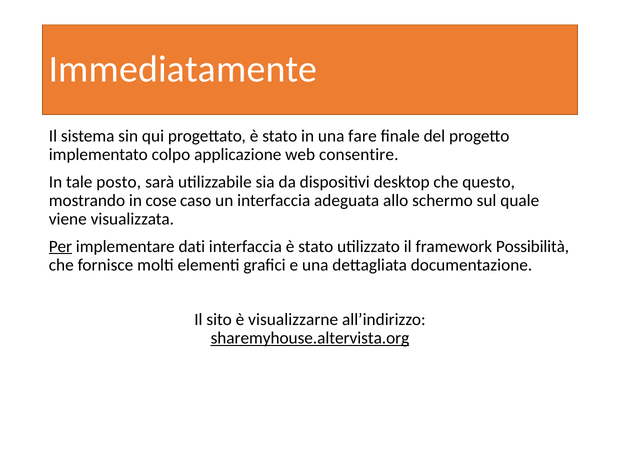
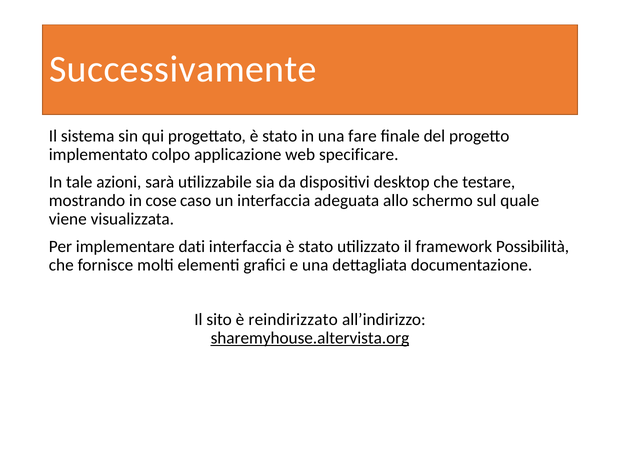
Immediatamente: Immediatamente -> Successivamente (183, 69)
consentire: consentire -> specificare (359, 155)
posto: posto -> azioni (119, 182)
questo: questo -> testare (489, 182)
Per underline: present -> none (60, 246)
visualizzarne: visualizzarne -> reindirizzato (293, 319)
